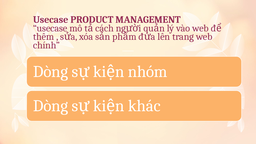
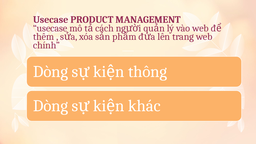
nhóm: nhóm -> thống (148, 72)
